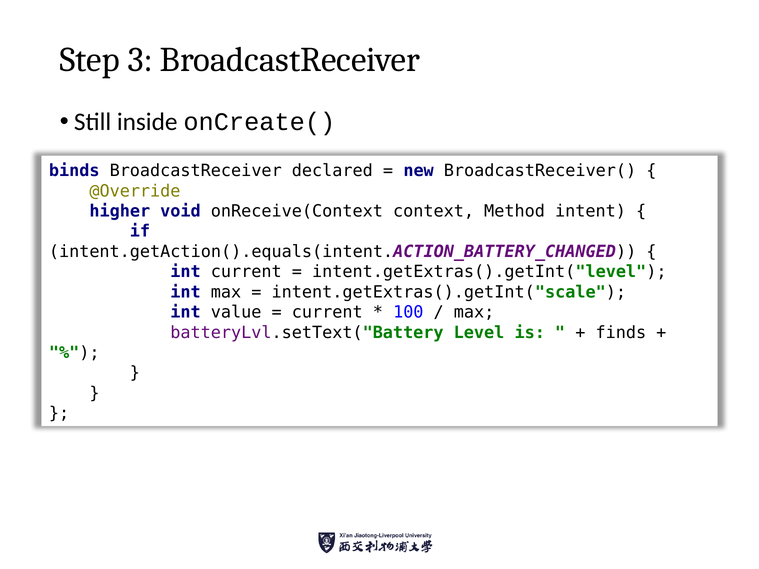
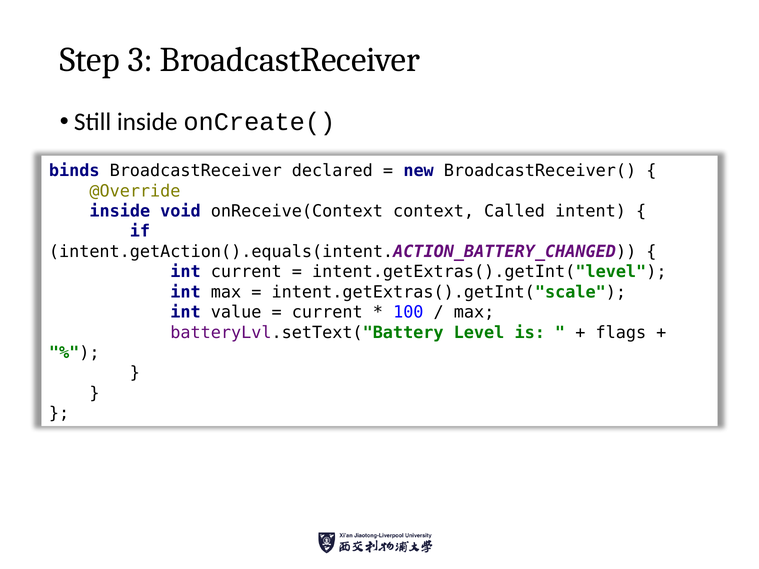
higher: higher -> inside (120, 211)
Method: Method -> Called (515, 211)
finds: finds -> flags (621, 333)
